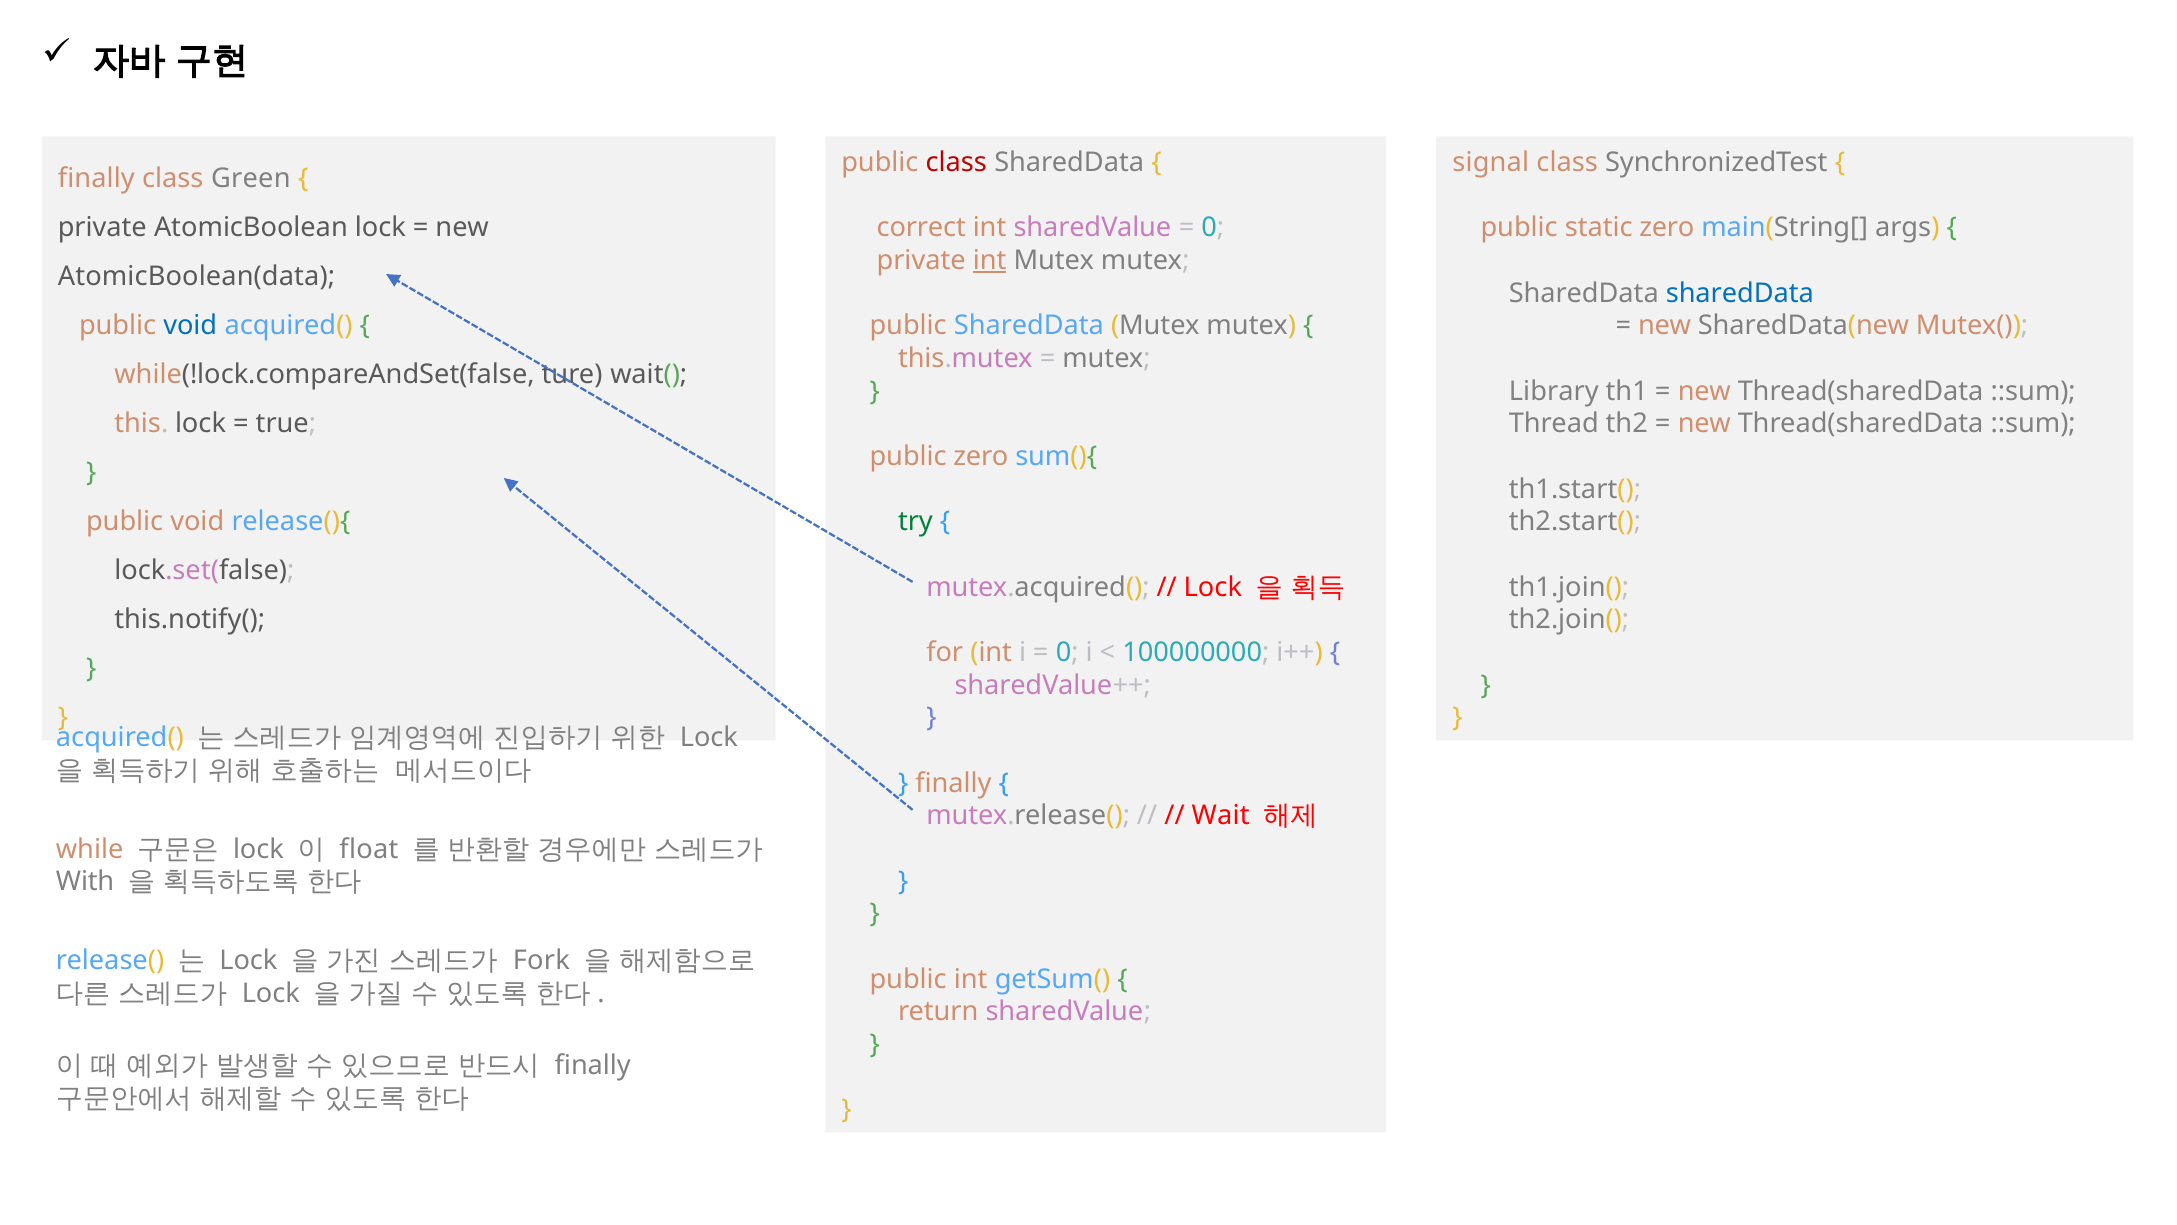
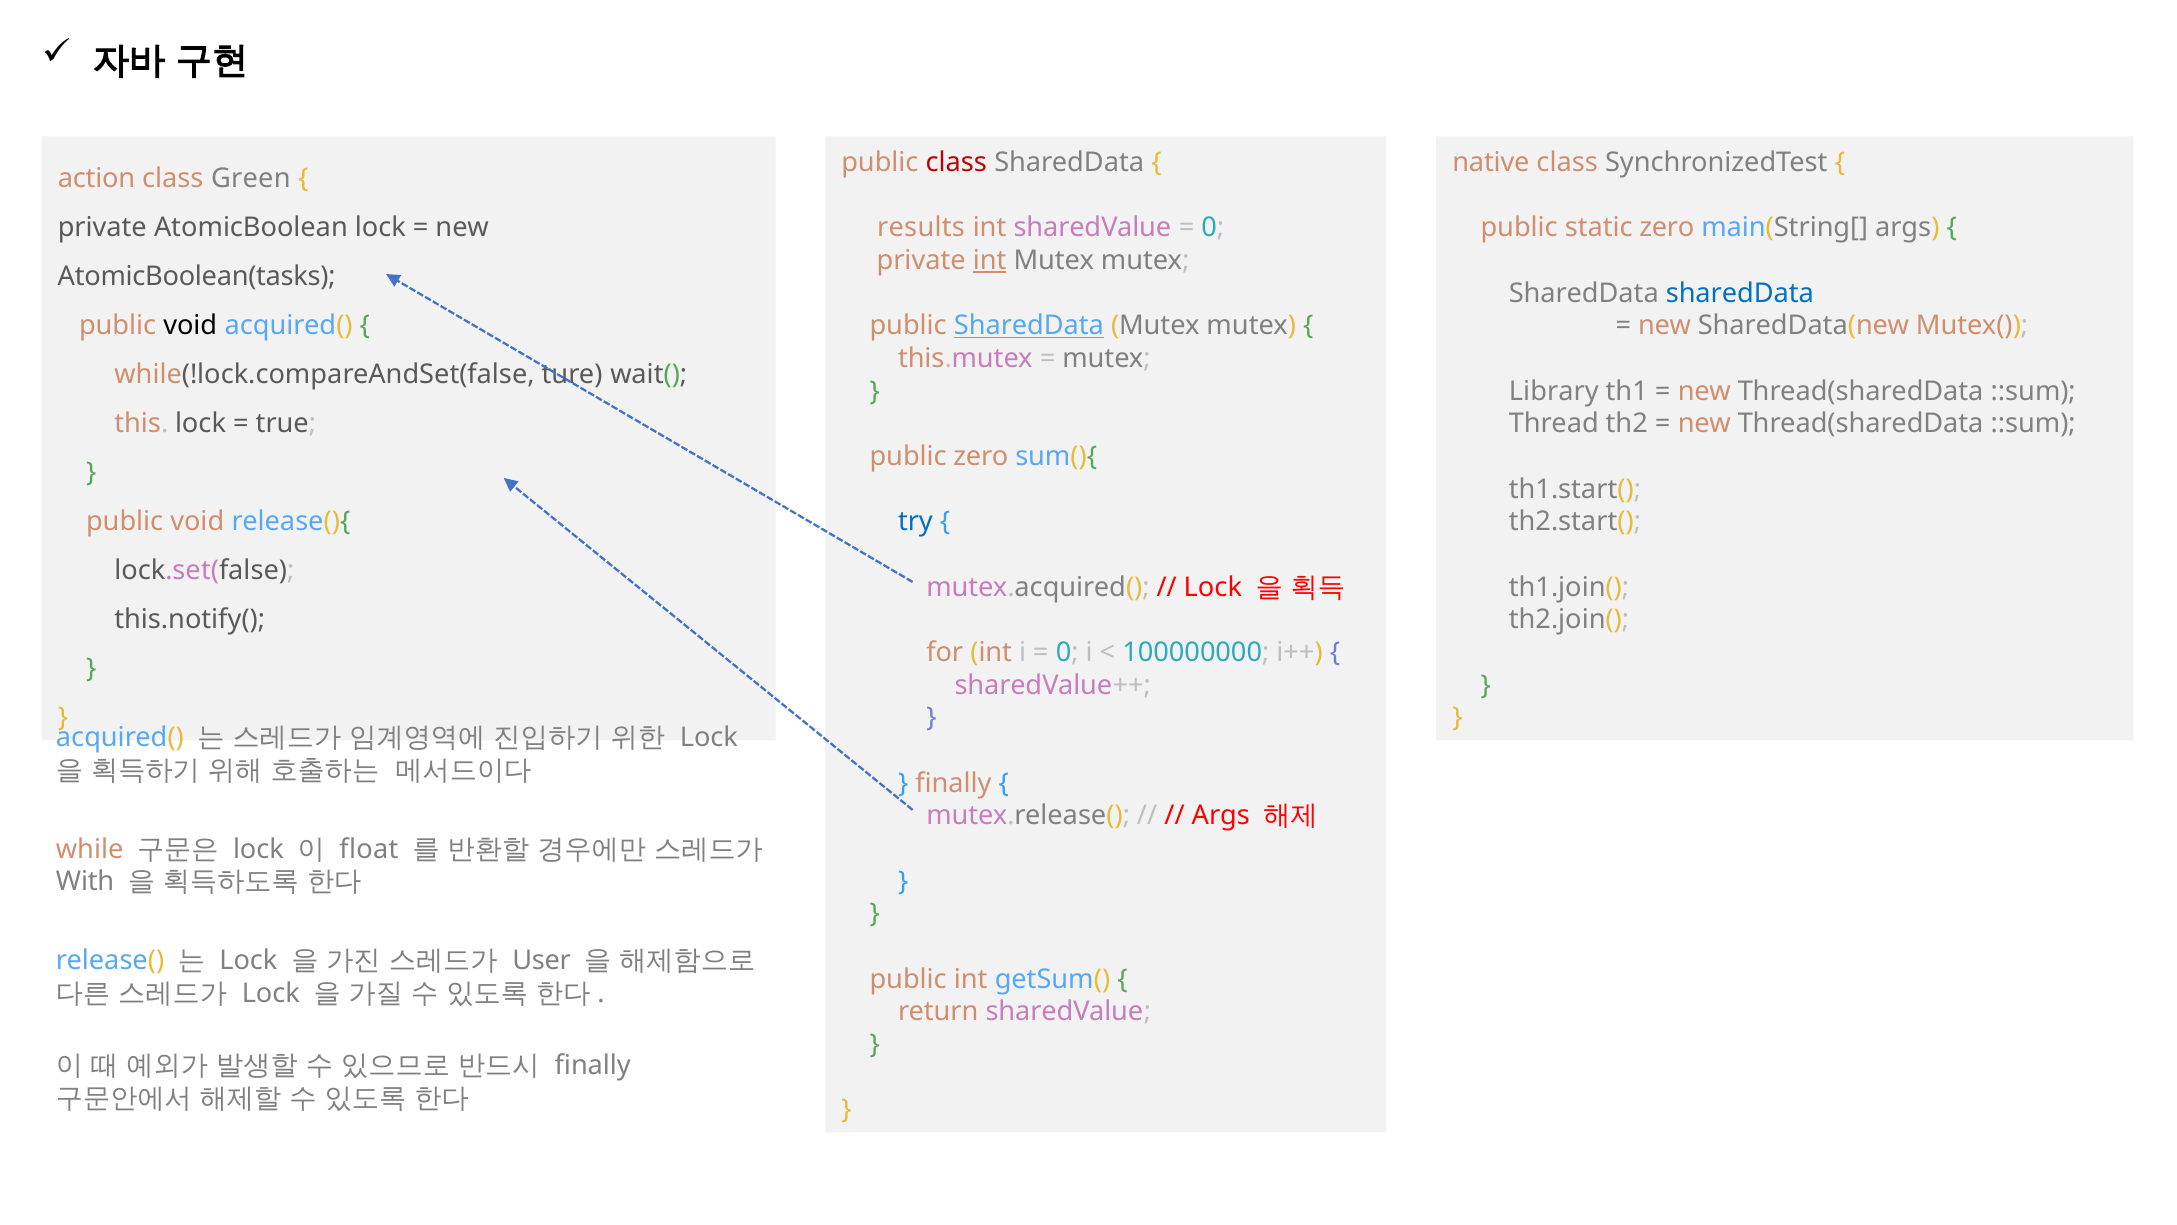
signal: signal -> native (1491, 162)
finally: finally -> action (97, 179)
correct: correct -> results (921, 228)
AtomicBoolean(data: AtomicBoolean(data -> AtomicBoolean(tasks (197, 277)
void colour: blue -> black (190, 326)
SharedData underline: none -> present (1029, 326)
try colour: green -> blue (915, 522)
Wait: Wait -> Args (1221, 816)
Fork: Fork -> User (542, 960)
